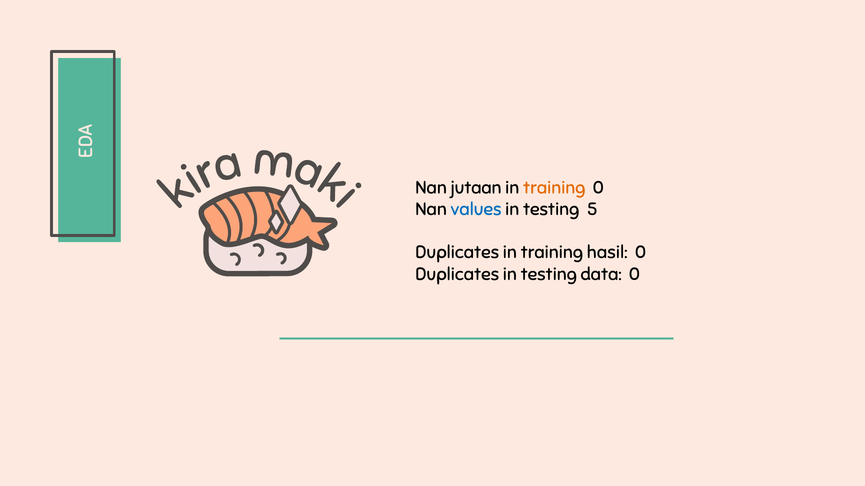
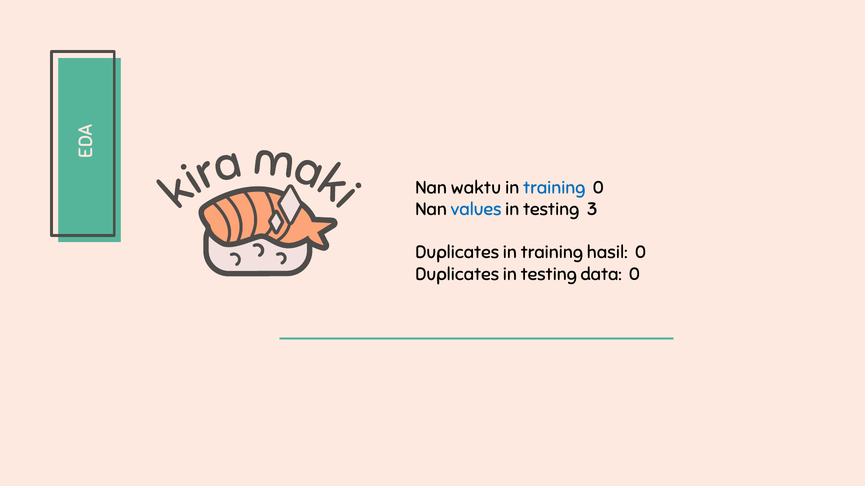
jutaan: jutaan -> waktu (476, 188)
training colour: orange -> blue (554, 188)
5: 5 -> 3 (592, 210)
